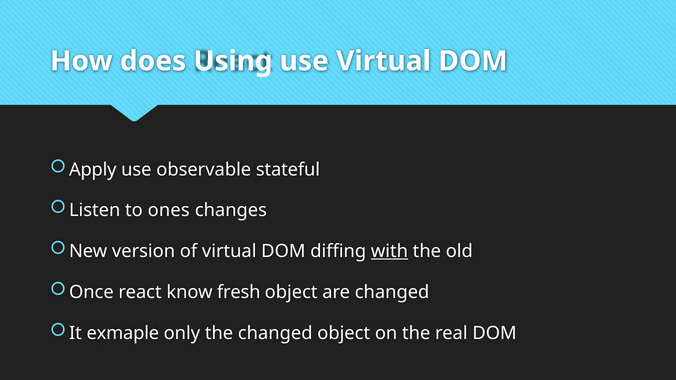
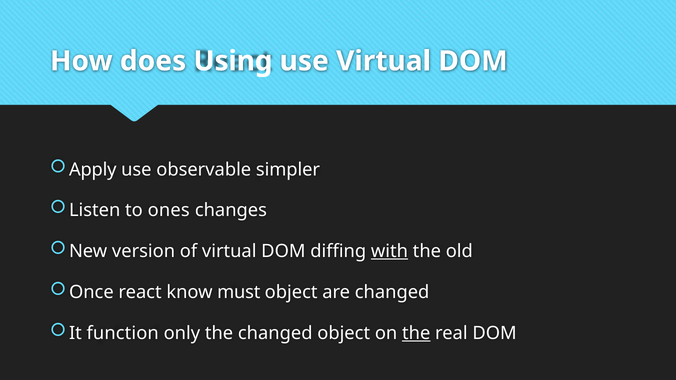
stateful: stateful -> simpler (288, 170)
fresh: fresh -> must (239, 292)
exmaple: exmaple -> function (123, 333)
the underline: none -> present (416, 333)
